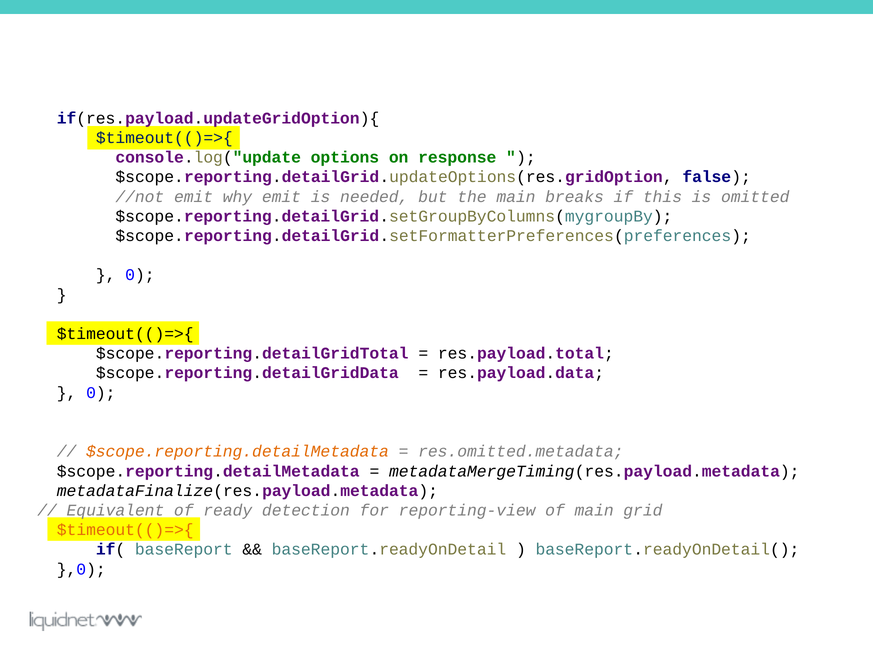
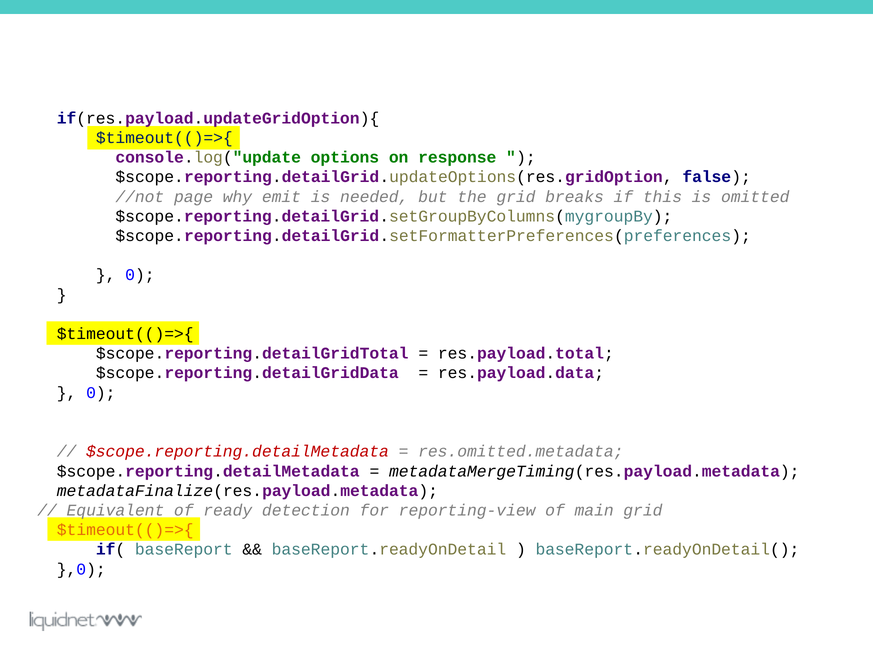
//not emit: emit -> page (194, 197)
the main: main -> grid (516, 197)
$scope.reporting.detailMetadata colour: orange -> red (237, 452)
